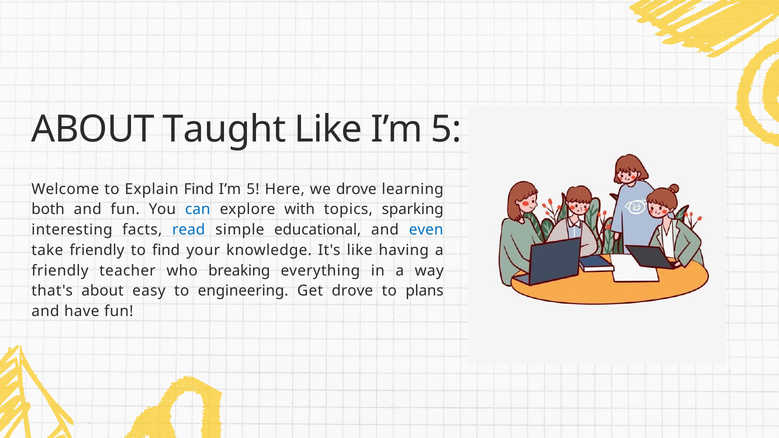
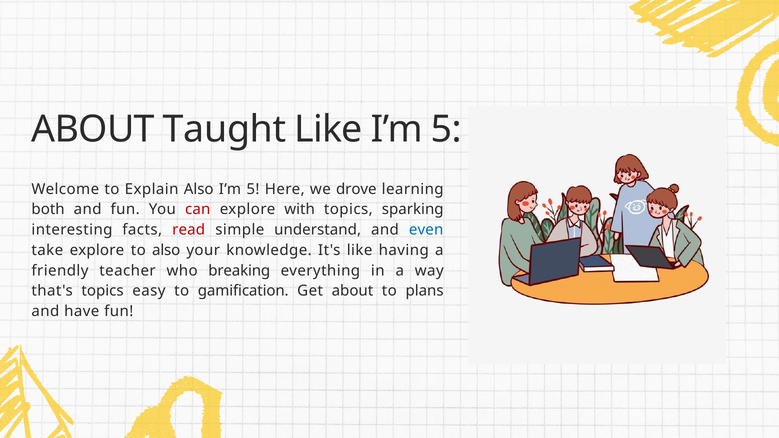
Explain Find: Find -> Also (199, 189)
can colour: blue -> red (198, 210)
read colour: blue -> red (189, 230)
educational: educational -> understand (318, 230)
take friendly: friendly -> explore (97, 250)
to find: find -> also (166, 250)
that's about: about -> topics (103, 291)
engineering: engineering -> gamification (243, 291)
Get drove: drove -> about (352, 291)
